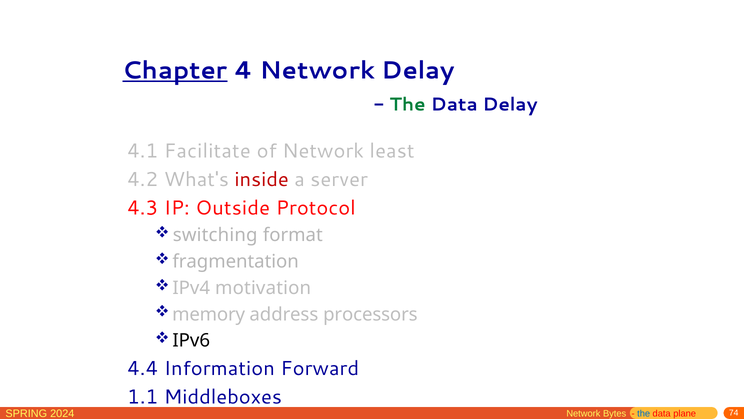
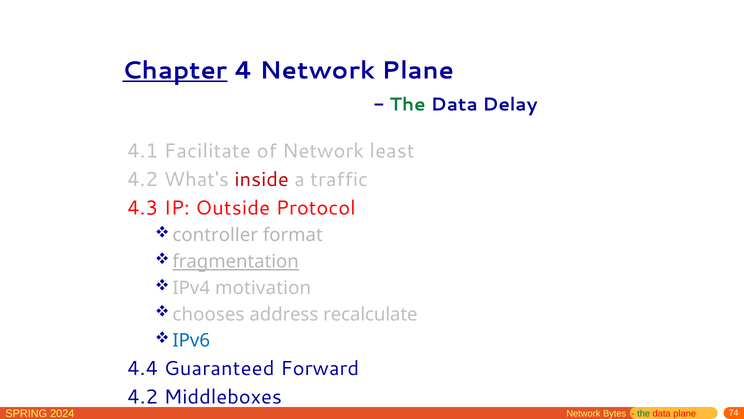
Network Delay: Delay -> Plane (418, 70)
server: server -> traffic (339, 179)
switching: switching -> controller (215, 235)
fragmentation underline: none -> present (236, 261)
memory: memory -> chooses (208, 314)
processors: processors -> recalculate (370, 314)
IPv6 colour: black -> blue (191, 340)
Information: Information -> Guaranteed (219, 368)
1.1: 1.1 -> 4.2 (143, 397)
the colour: blue -> green (644, 413)
